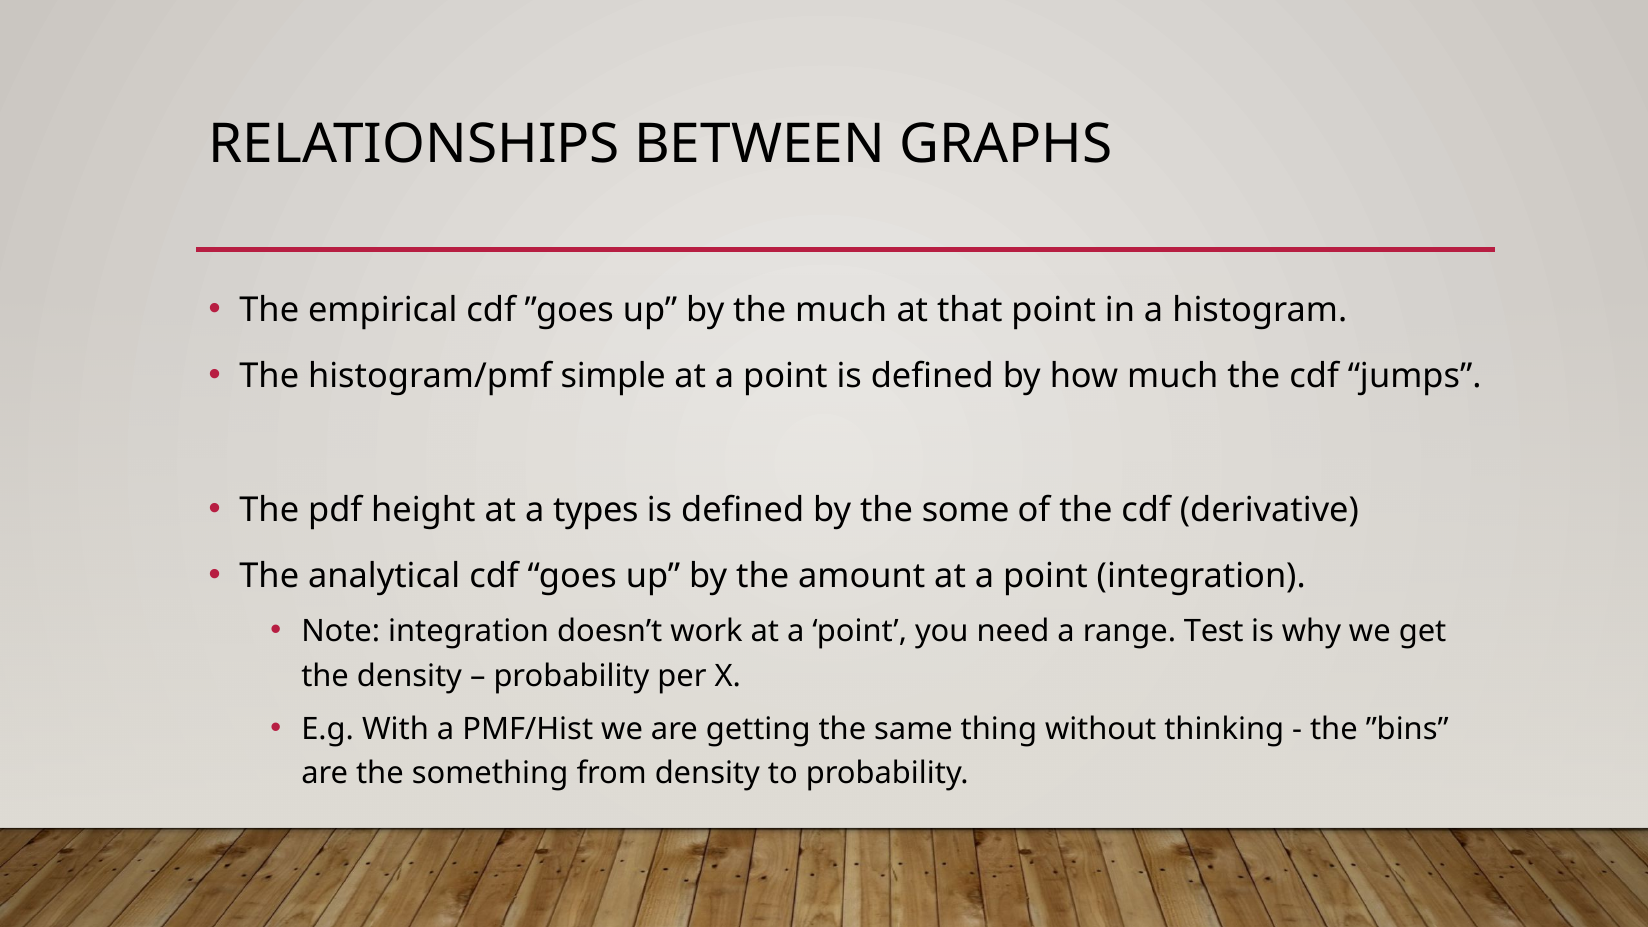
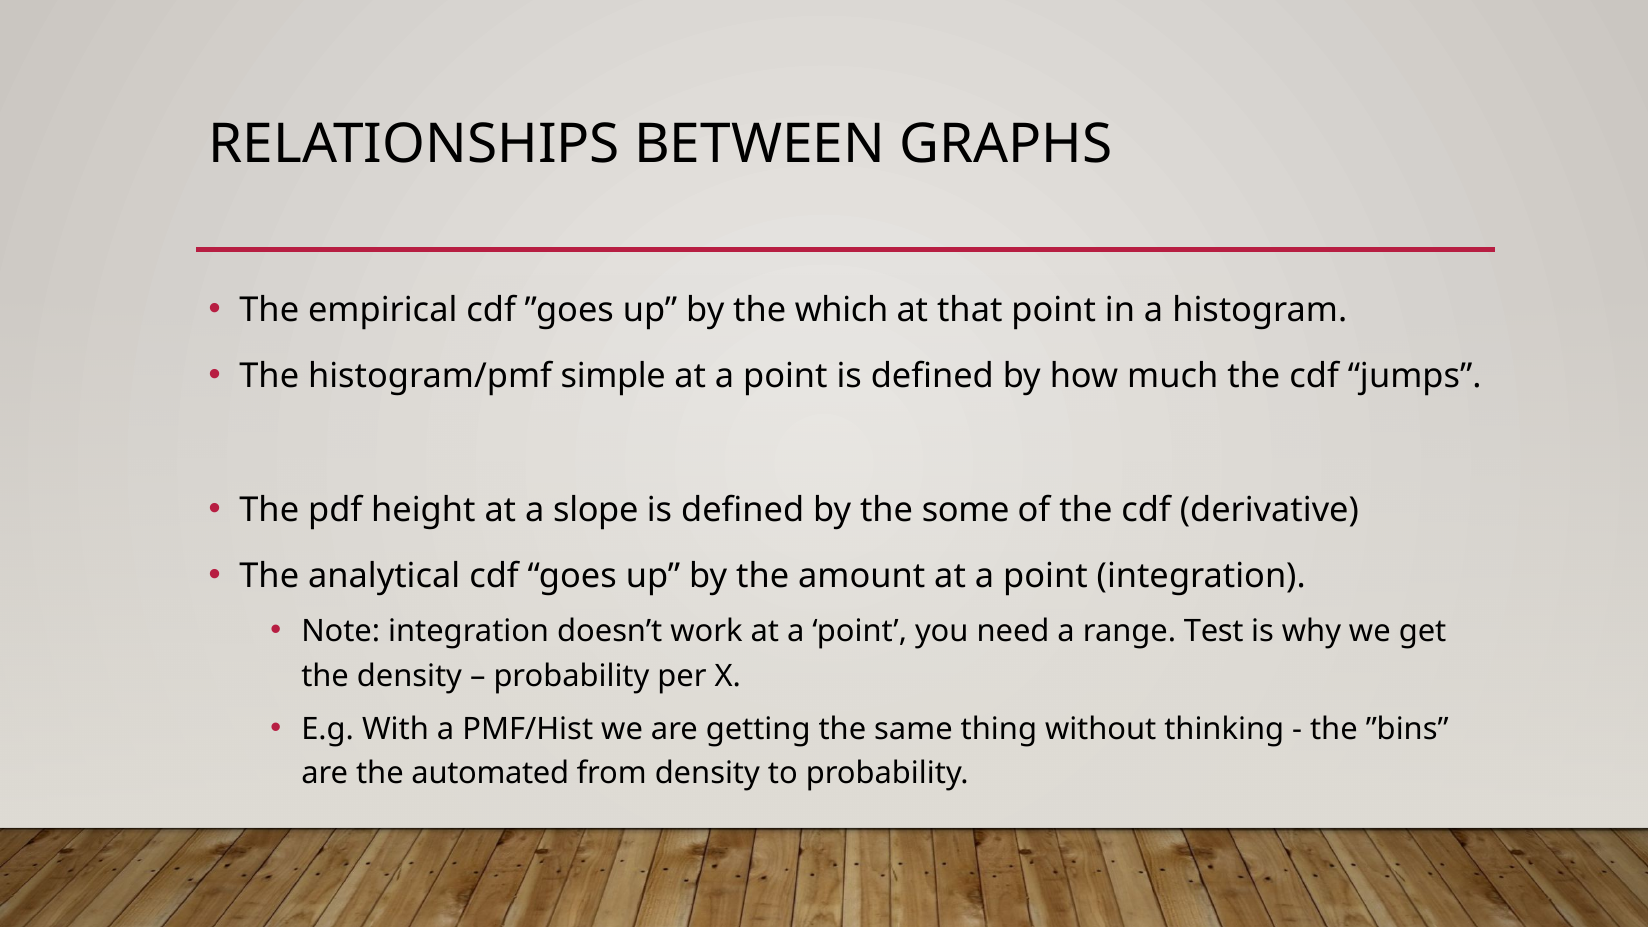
the much: much -> which (842, 310)
types: types -> slope (596, 510)
something: something -> automated (490, 773)
